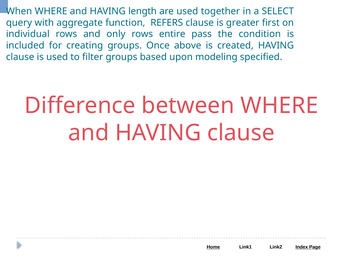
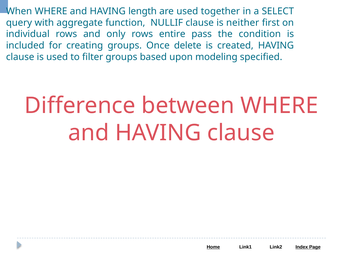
REFERS: REFERS -> NULLIF (167, 23)
greater: greater -> neither (243, 23)
above: above -> delete (188, 46)
